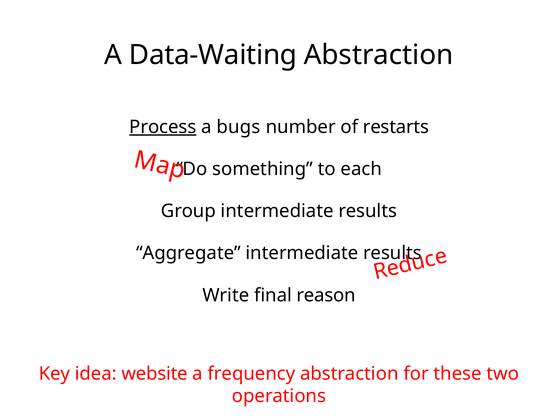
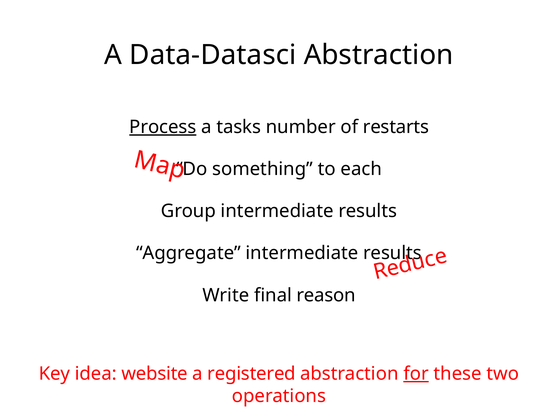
Data-Waiting: Data-Waiting -> Data-Datasci (213, 55)
bugs: bugs -> tasks (239, 127)
frequency: frequency -> registered (252, 373)
for underline: none -> present (416, 373)
